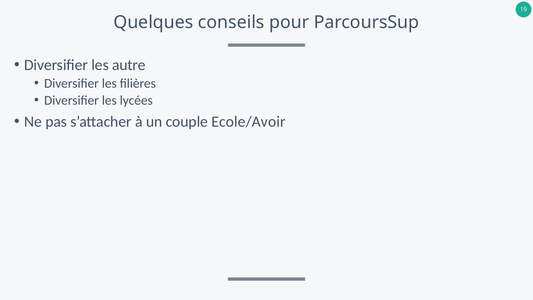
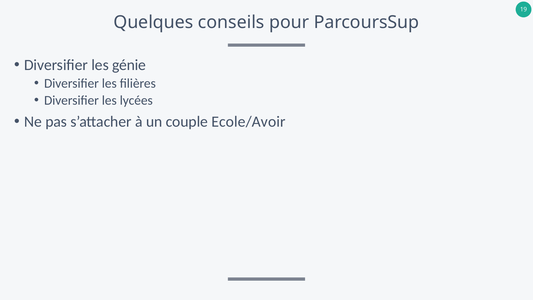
autre: autre -> génie (129, 65)
